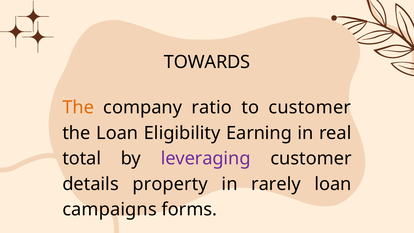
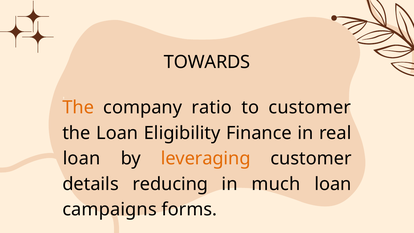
Earning: Earning -> Finance (259, 133)
total: total -> loan (82, 158)
leveraging colour: purple -> orange (206, 158)
property: property -> reducing (170, 184)
rarely: rarely -> much (276, 184)
